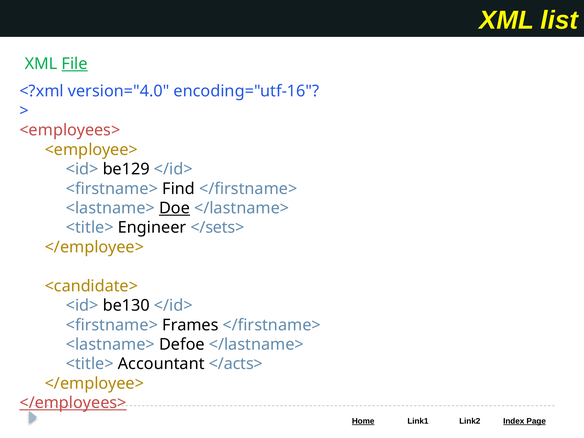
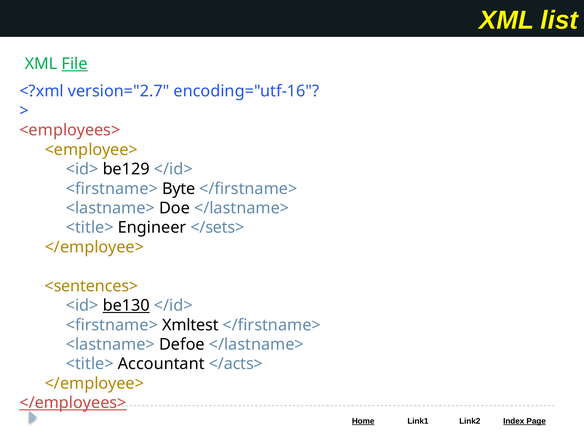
version="4.0: version="4.0 -> version="2.7 (119, 91)
Find: Find -> Byte (179, 189)
Doe underline: present -> none (174, 208)
<candidate>: <candidate> -> <sentences> (91, 286)
be130 underline: none -> present (126, 306)
Frames: Frames -> Xmltest (190, 325)
